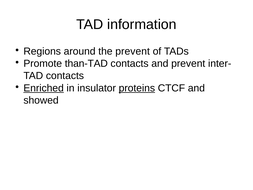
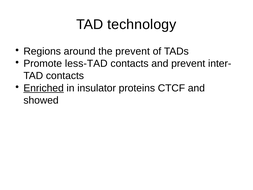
information: information -> technology (142, 24)
than-TAD: than-TAD -> less-TAD (86, 63)
proteins underline: present -> none (137, 88)
